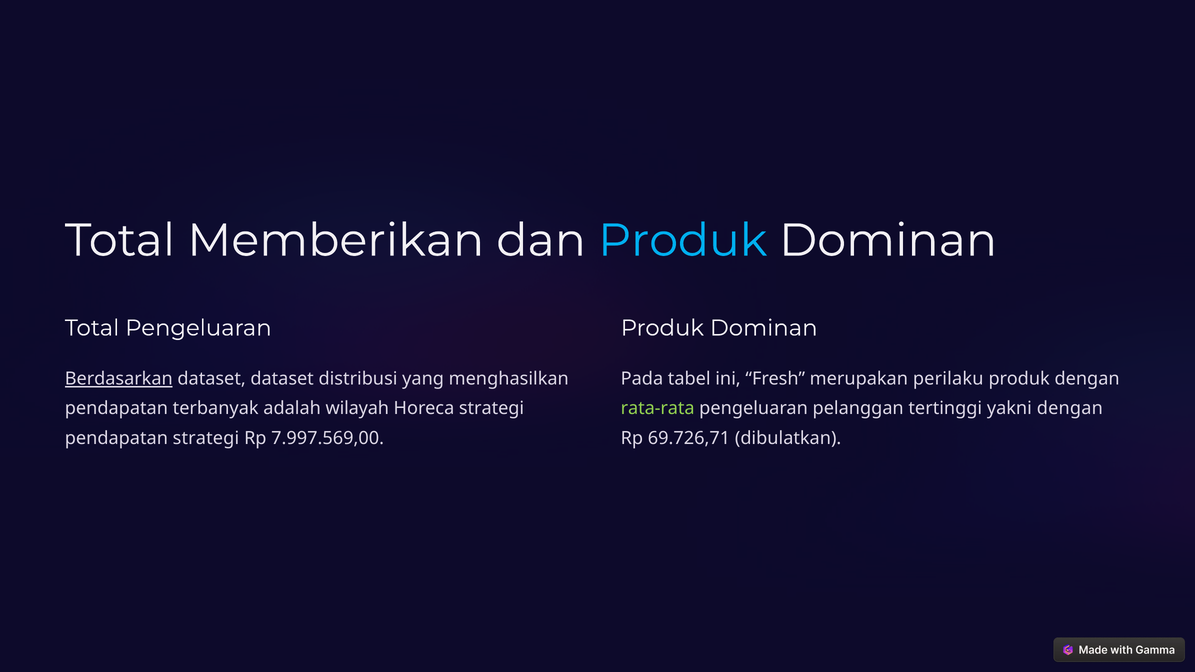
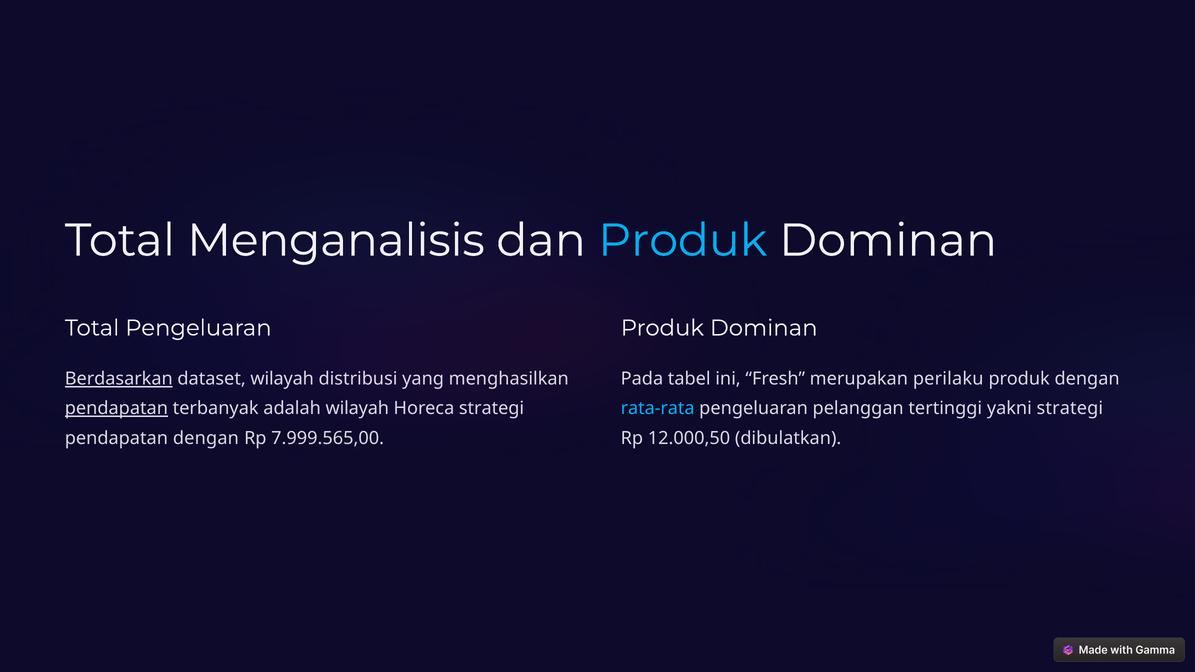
Memberikan: Memberikan -> Menganalisis (336, 241)
dataset dataset: dataset -> wilayah (282, 379)
pendapatan underline: none -> present (116, 409)
rata-rata colour: light green -> light blue (658, 409)
yakni dengan: dengan -> strategi (1070, 409)
pendapatan strategi: strategi -> dengan (206, 438)
7.997.569,00: 7.997.569,00 -> 7.999.565,00 (328, 438)
69.726,71: 69.726,71 -> 12.000,50 (689, 438)
